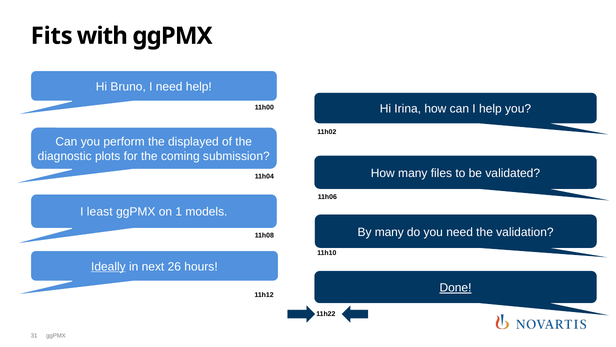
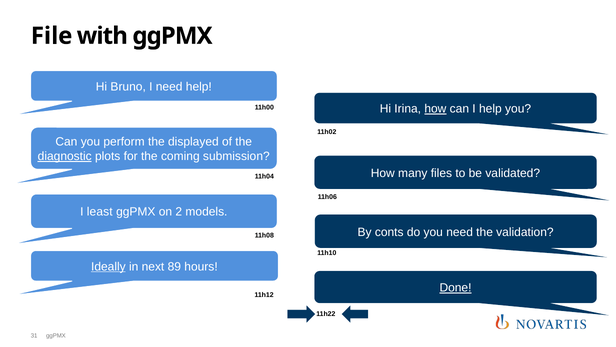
Fits: Fits -> File (52, 36)
how underline: none -> present (435, 109)
diagnostic underline: none -> present (65, 156)
1: 1 -> 2 (179, 212)
By many: many -> conts (389, 232)
26: 26 -> 89 (174, 266)
